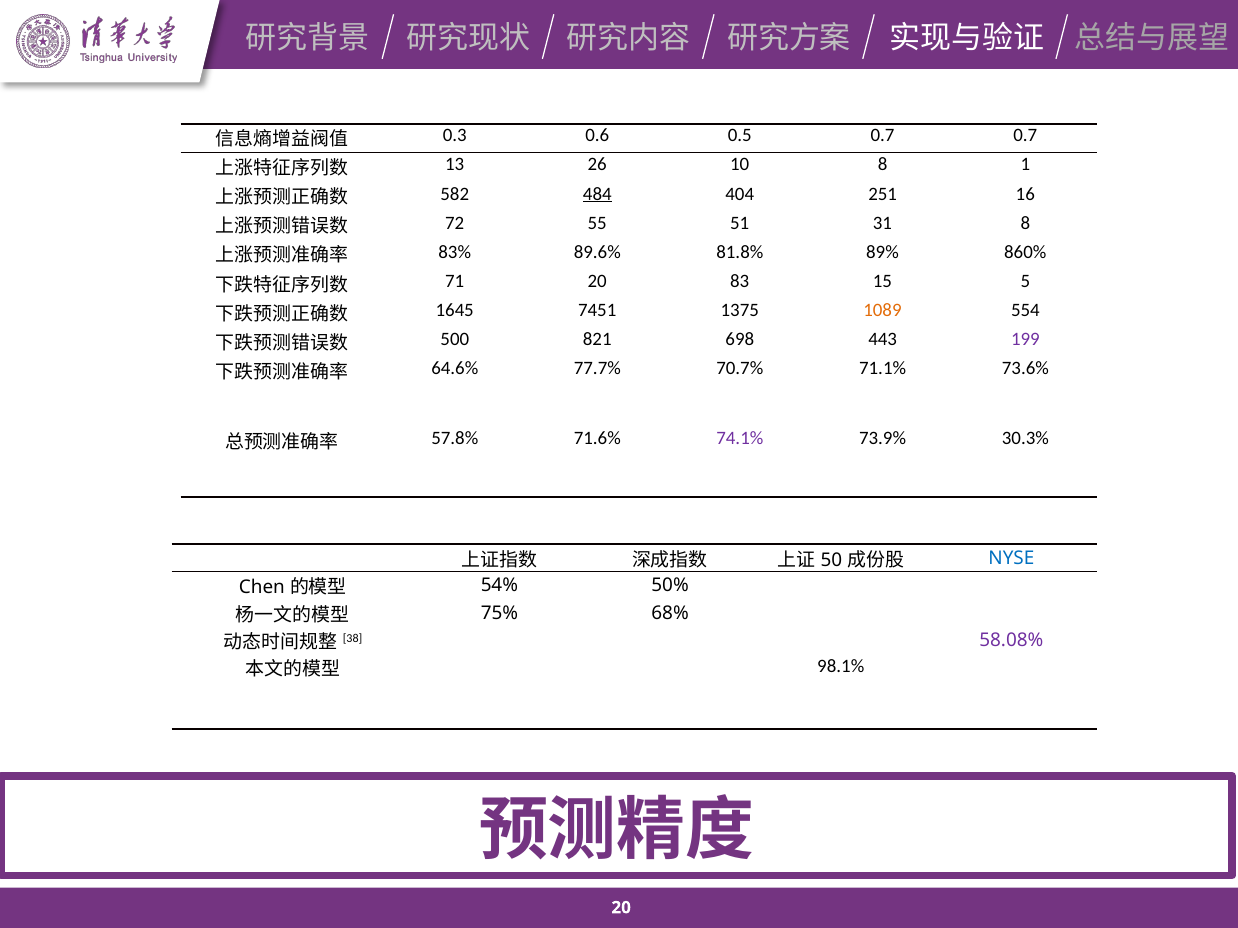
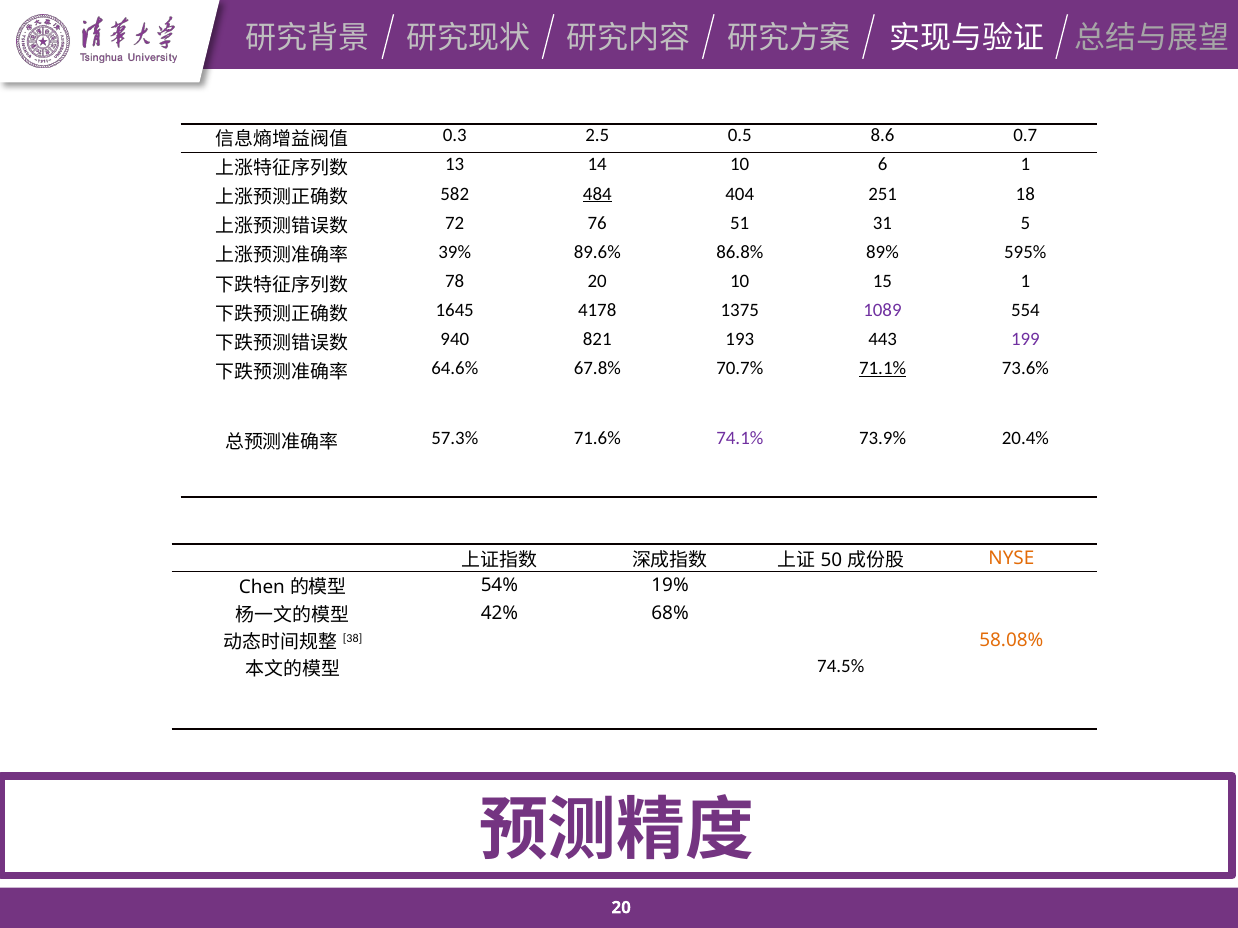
0.6: 0.6 -> 2.5 (597, 136)
0.5 0.7: 0.7 -> 8.6 (883, 136)
26: 26 -> 14 (597, 165)
10 8: 8 -> 6 (883, 165)
16: 16 -> 18 (1025, 194)
55: 55 -> 76 (597, 223)
31 8: 8 -> 5 (1025, 223)
83%: 83% -> 39% (455, 252)
81.8%: 81.8% -> 86.8% (740, 252)
860%: 860% -> 595% (1025, 252)
71: 71 -> 78 (455, 281)
20 83: 83 -> 10 (740, 281)
15 5: 5 -> 1 (1025, 281)
7451: 7451 -> 4178 (597, 310)
1089 colour: orange -> purple (882, 310)
500: 500 -> 940 (455, 339)
698: 698 -> 193 (740, 339)
77.7%: 77.7% -> 67.8% (597, 368)
71.1% underline: none -> present (883, 368)
57.8%: 57.8% -> 57.3% (455, 439)
30.3%: 30.3% -> 20.4% (1025, 439)
NYSE colour: blue -> orange (1011, 559)
50%: 50% -> 19% (670, 586)
75%: 75% -> 42% (499, 613)
58.08% colour: purple -> orange (1011, 641)
98.1%: 98.1% -> 74.5% (841, 666)
